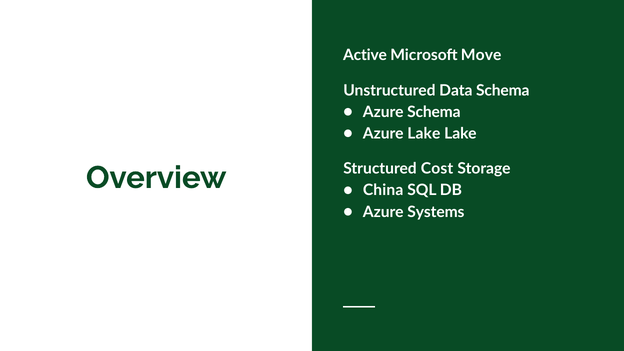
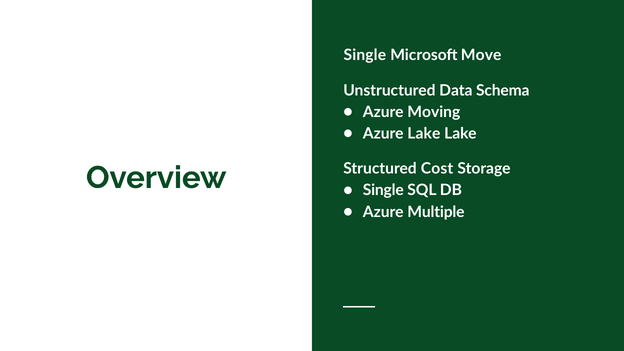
Active: Active -> Single (365, 55)
Azure Schema: Schema -> Moving (434, 112)
China: China -> Single (383, 190)
Systems: Systems -> Multiple (436, 212)
